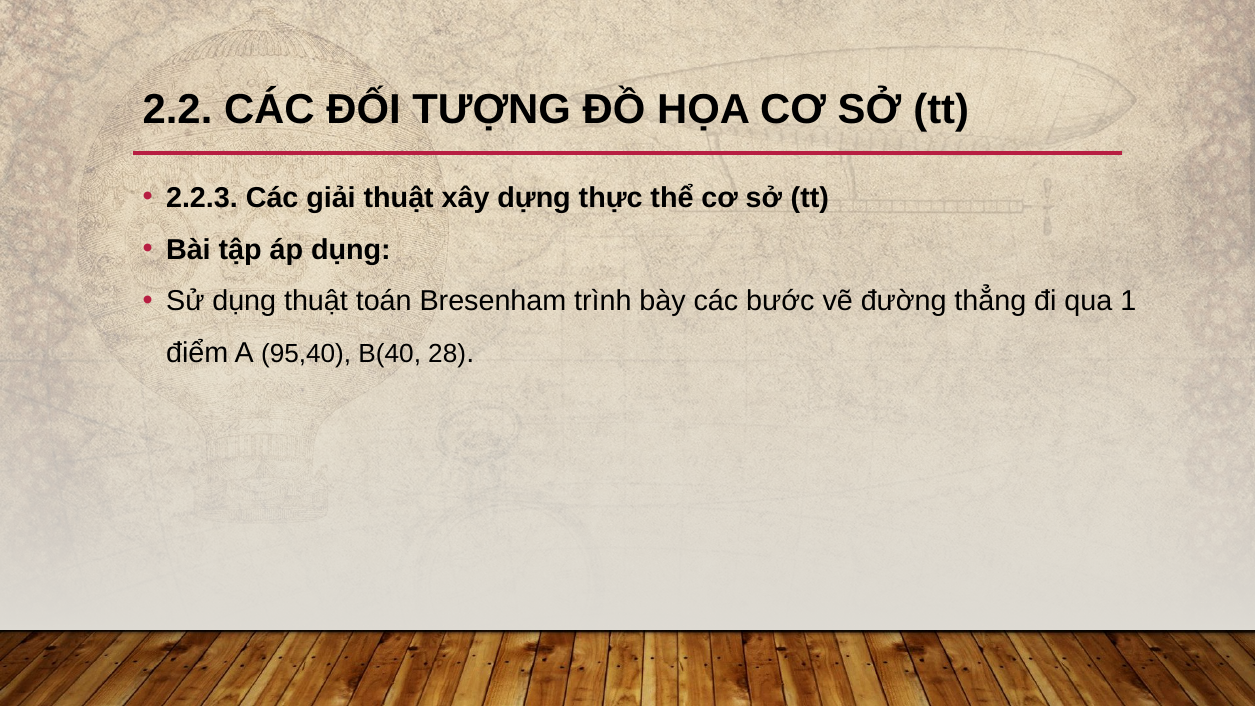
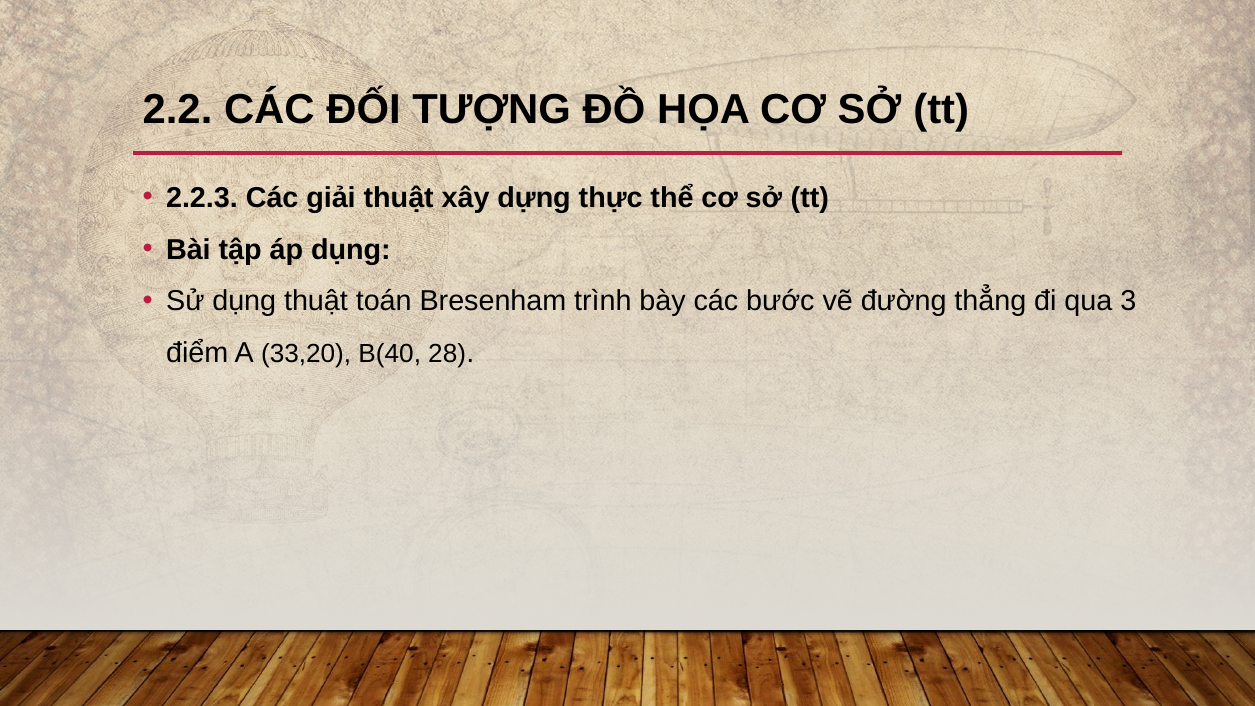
1: 1 -> 3 (1128, 301)
95,40: 95,40 -> 33,20 (306, 354)
